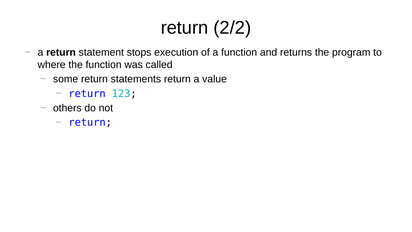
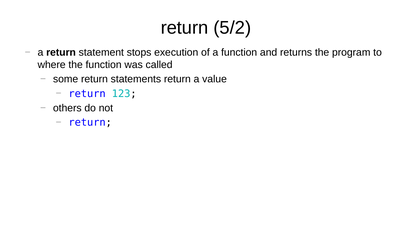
2/2: 2/2 -> 5/2 (232, 28)
